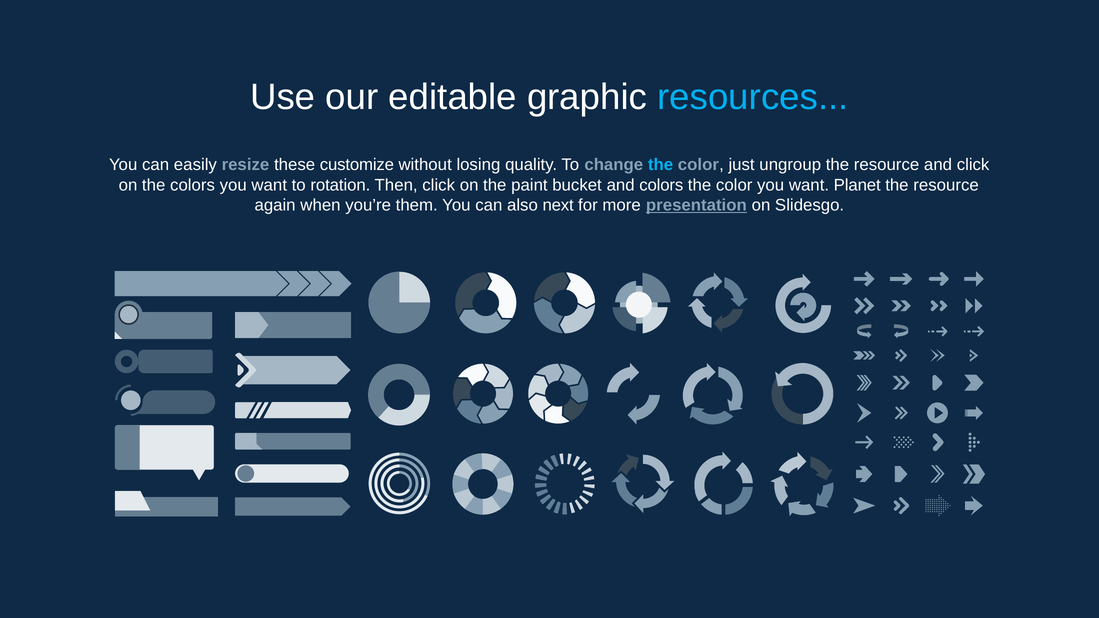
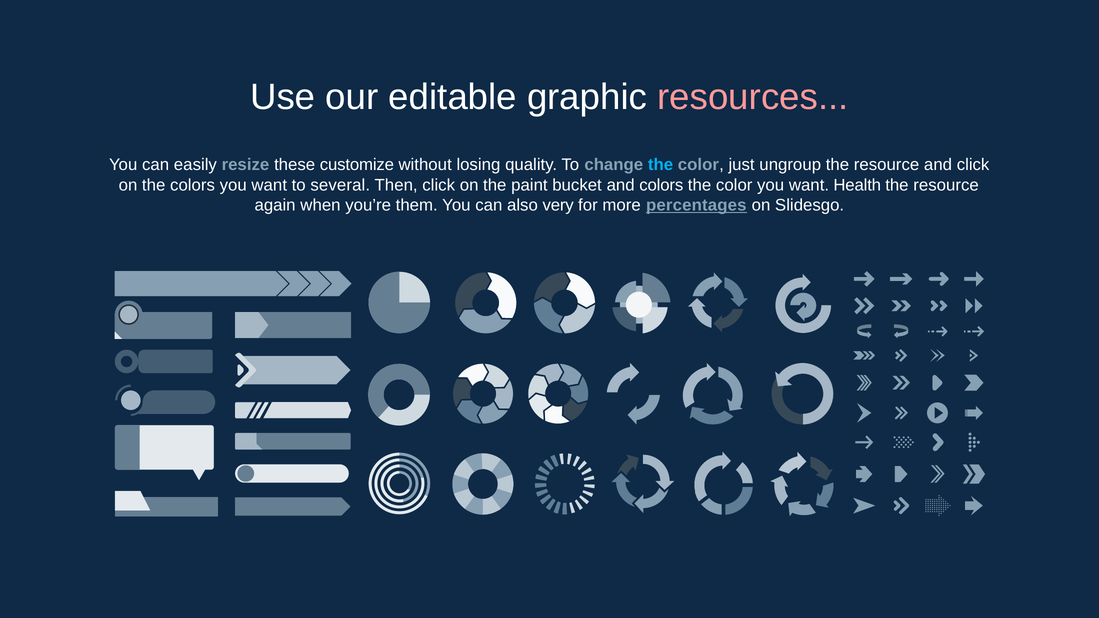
resources colour: light blue -> pink (753, 97)
rotation: rotation -> several (340, 185)
Planet: Planet -> Health (857, 185)
next: next -> very (558, 205)
presentation: presentation -> percentages (696, 205)
